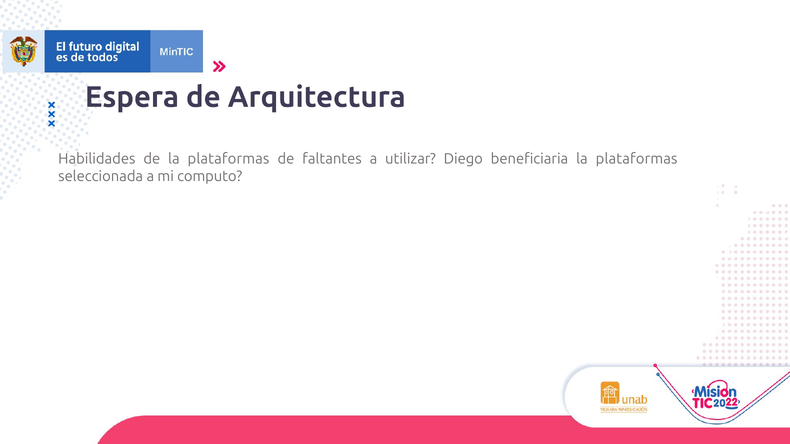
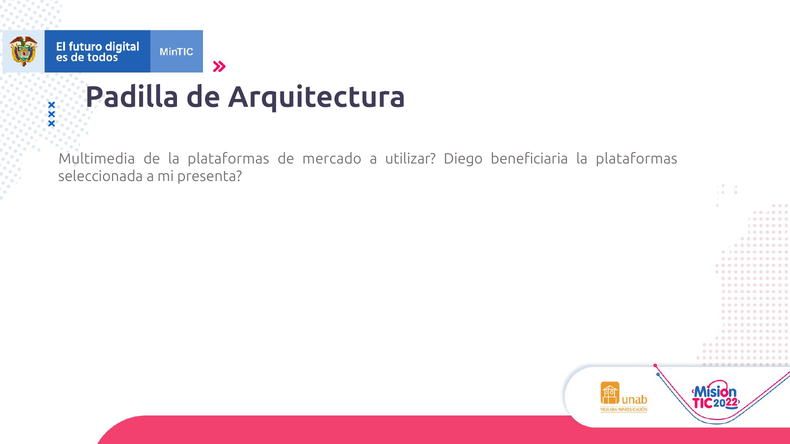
Espera: Espera -> Padilla (132, 97)
Habilidades: Habilidades -> Multimedia (97, 159)
faltantes: faltantes -> mercado (332, 159)
computo: computo -> presenta (210, 177)
